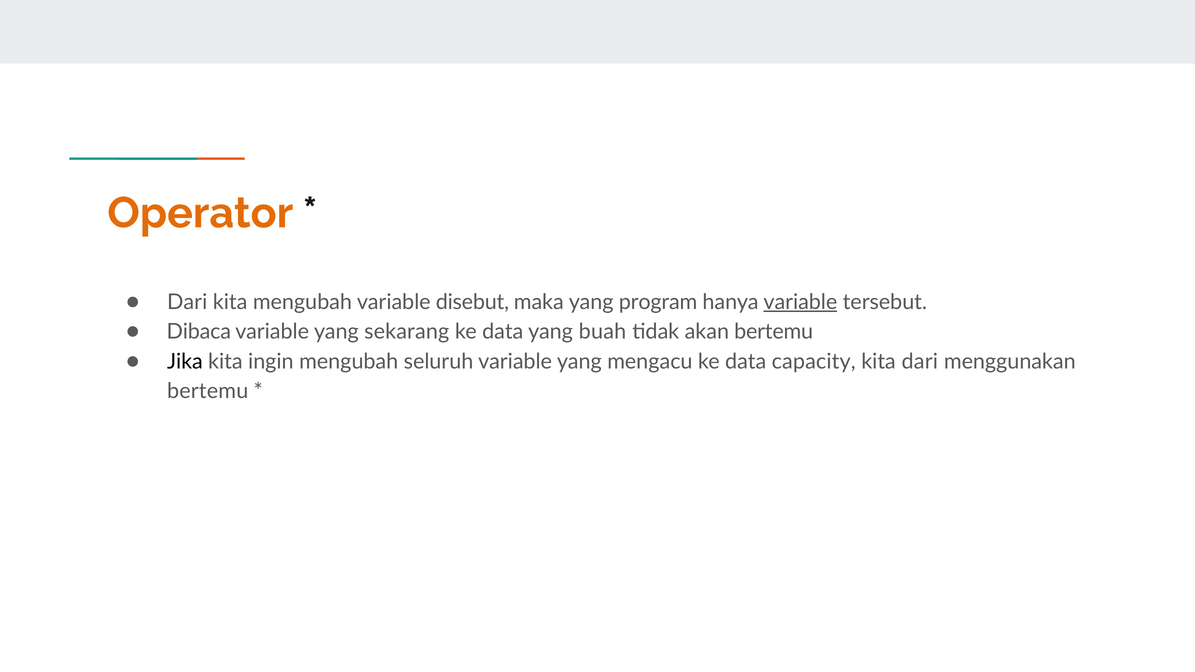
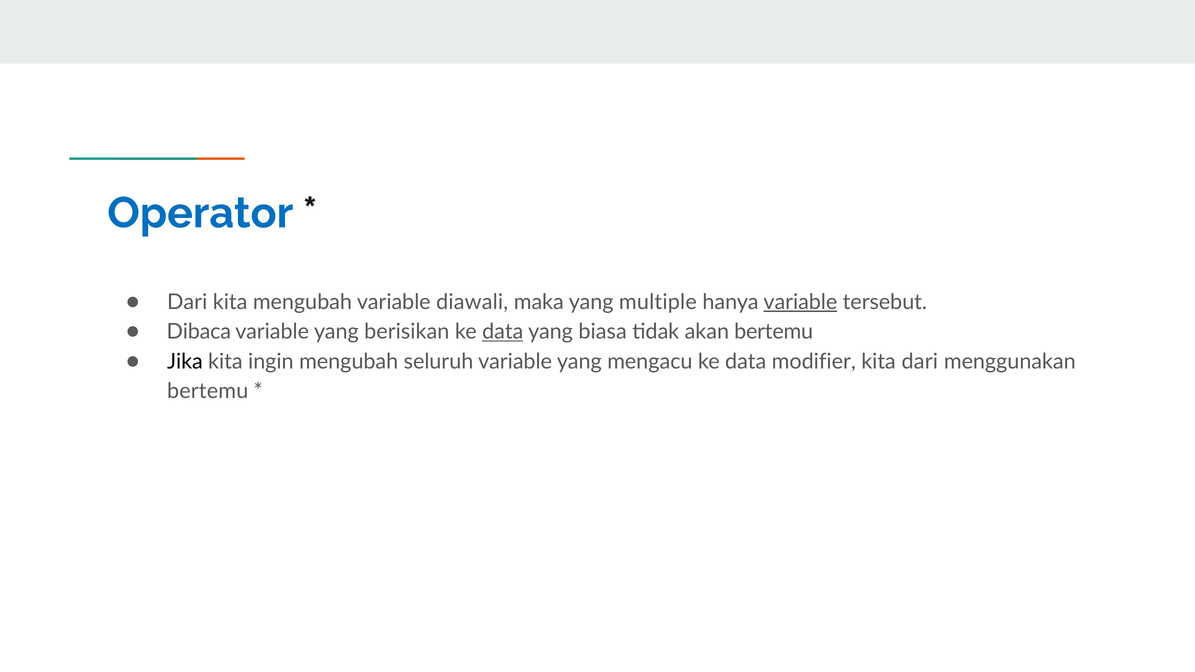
Operator colour: orange -> blue (200, 213)
disebut: disebut -> diawali (472, 302)
program: program -> multiple (658, 302)
sekarang: sekarang -> berisikan (407, 332)
data underline: none -> present (503, 332)
buah: buah -> biasa (603, 332)
capacity: capacity -> modifier (814, 362)
